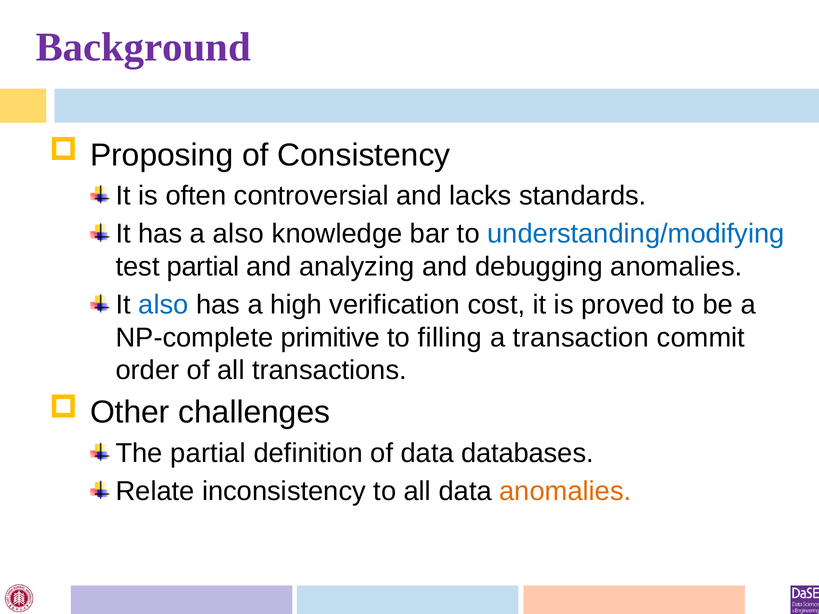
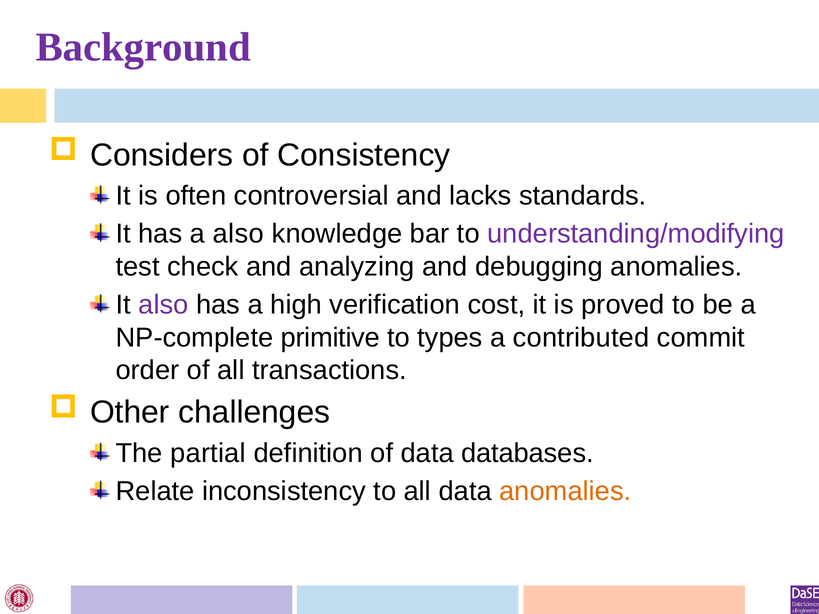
Proposing: Proposing -> Considers (162, 155)
understanding/modifying colour: blue -> purple (636, 234)
test partial: partial -> check (203, 267)
also colour: blue -> purple (163, 305)
filling: filling -> types (450, 338)
transaction: transaction -> contributed (581, 338)
